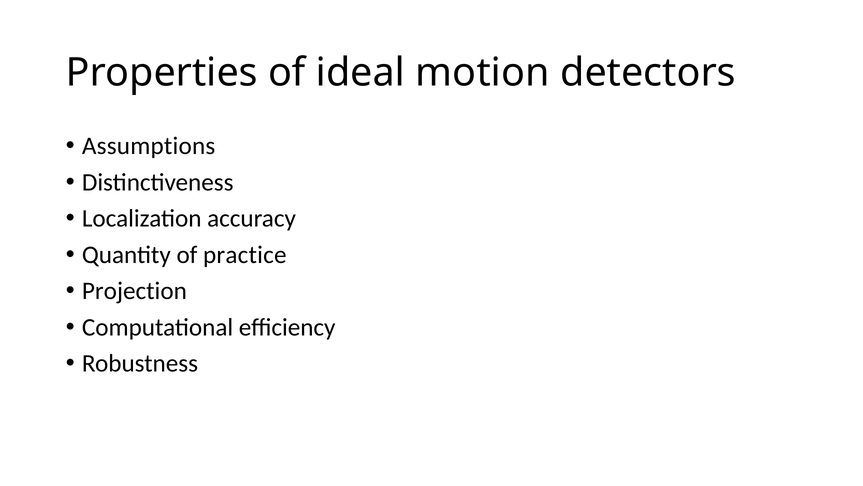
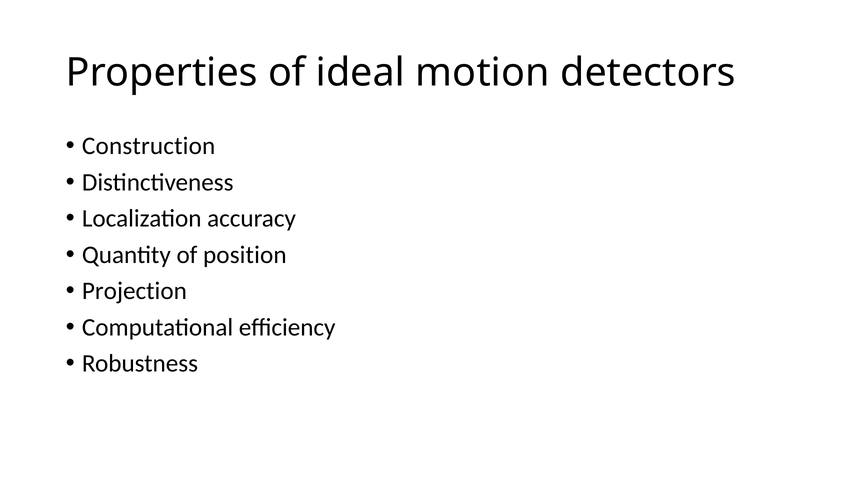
Assumptions: Assumptions -> Construction (149, 146)
practice: practice -> position (245, 254)
